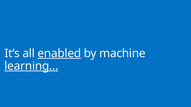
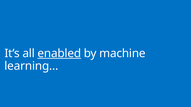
learning… underline: present -> none (31, 66)
